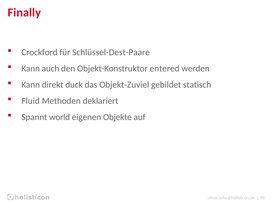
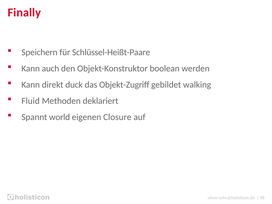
Crockford: Crockford -> Speichern (39, 52)
Schlüssel-Dest-Paare: Schlüssel-Dest-Paare -> Schlüssel-Heißt-Paare (111, 52)
entered: entered -> boolean (165, 69)
Objekt-Zuviel: Objekt-Zuviel -> Objekt-Zugriff (124, 85)
statisch: statisch -> walking (197, 85)
Objekte: Objekte -> Closure (117, 117)
